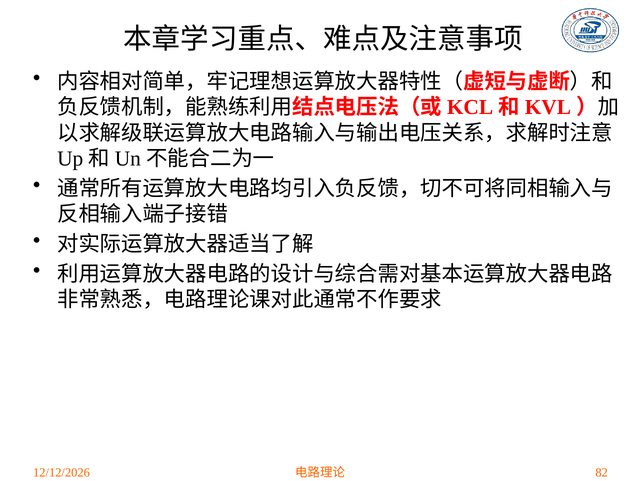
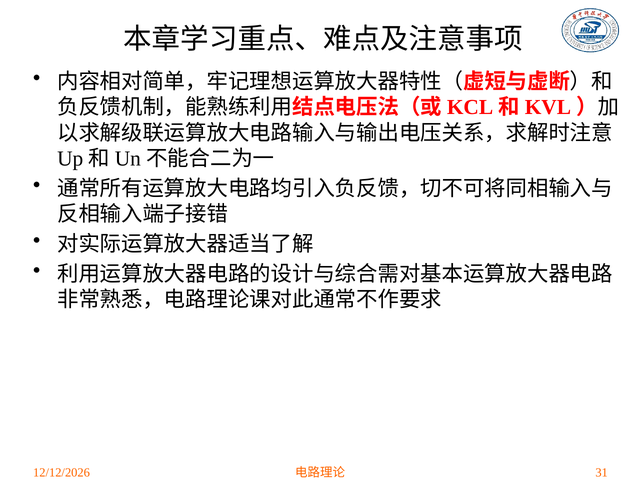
82: 82 -> 31 (602, 472)
